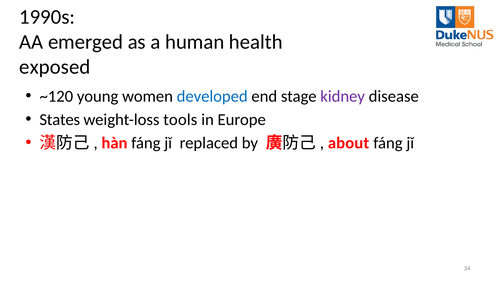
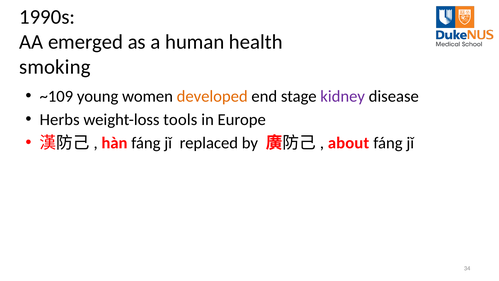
exposed: exposed -> smoking (55, 67)
~120: ~120 -> ~109 (56, 96)
developed colour: blue -> orange (212, 96)
States: States -> Herbs (60, 119)
